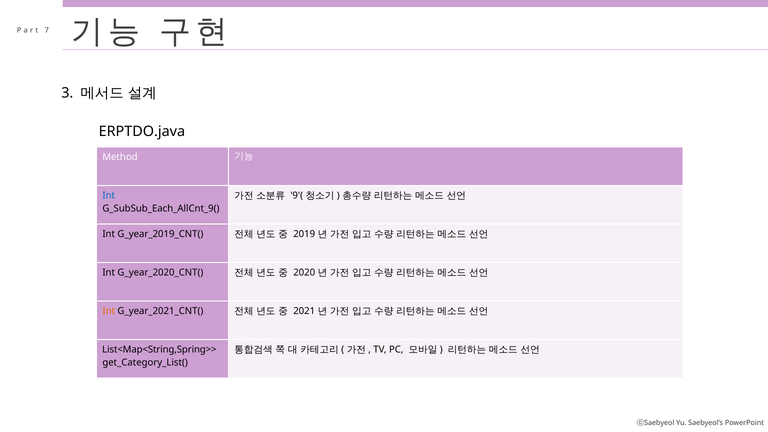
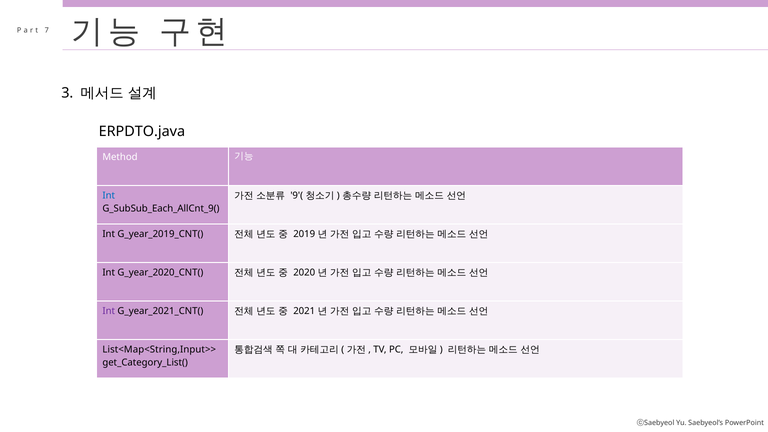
ERPTDO.java: ERPTDO.java -> ERPDTO.java (142, 132)
Int colour: orange -> purple (109, 311)
List<Map<String,Spring>>: List<Map<String,Spring>> -> List<Map<String,Input>> (159, 349)
